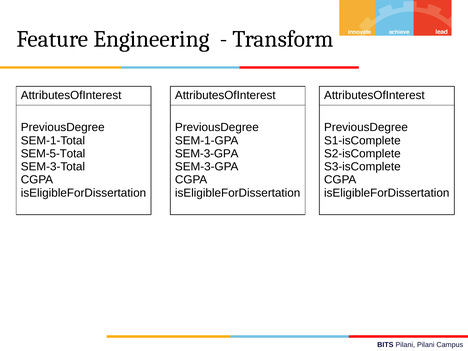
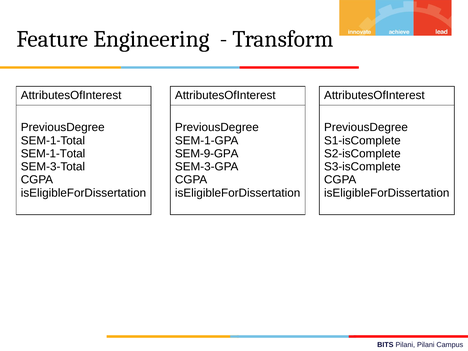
SEM-5-Total: SEM-5-Total -> SEM-1-Total (53, 154)
SEM-3-GPA: SEM-3-GPA -> SEM-9-GPA (207, 154)
